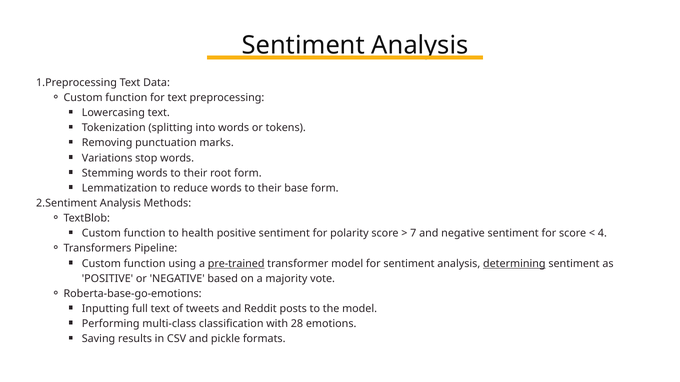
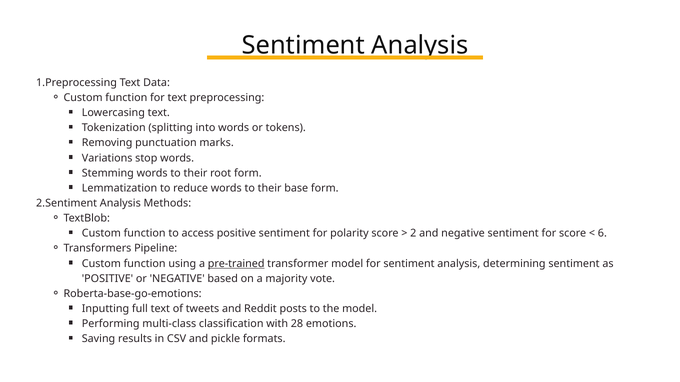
health: health -> access (198, 234)
7: 7 -> 2 (413, 234)
4: 4 -> 6 (602, 234)
determining underline: present -> none (514, 264)
